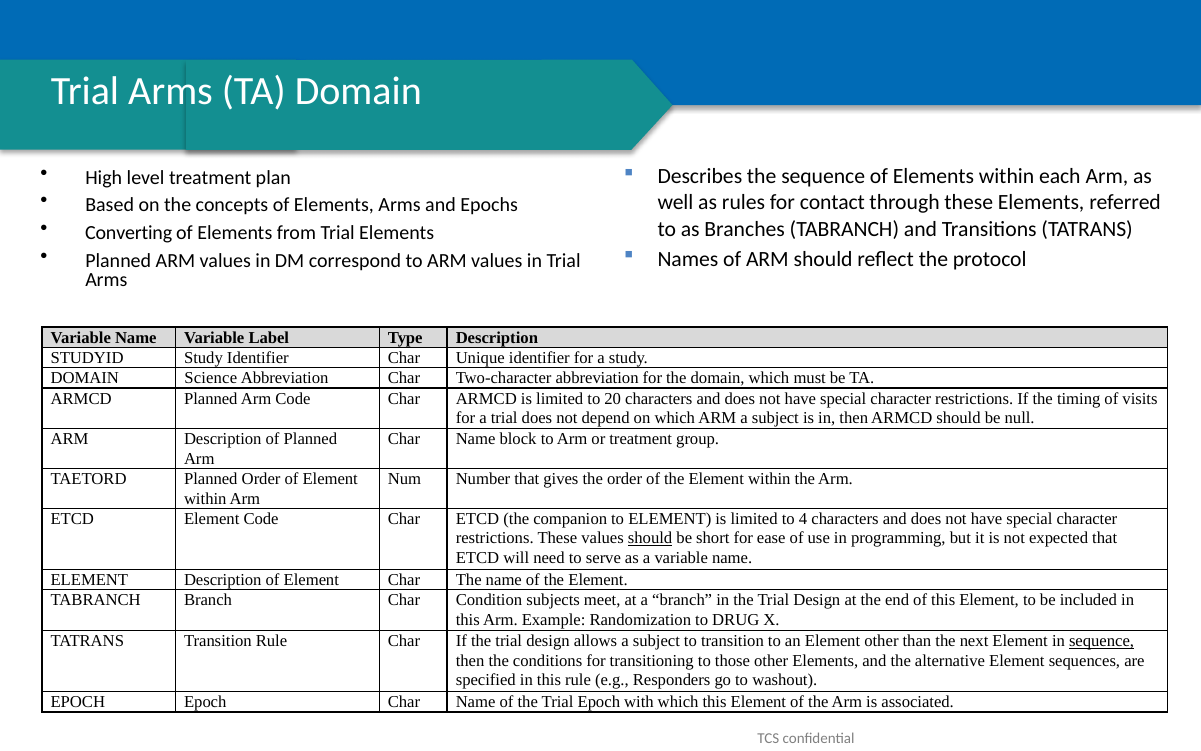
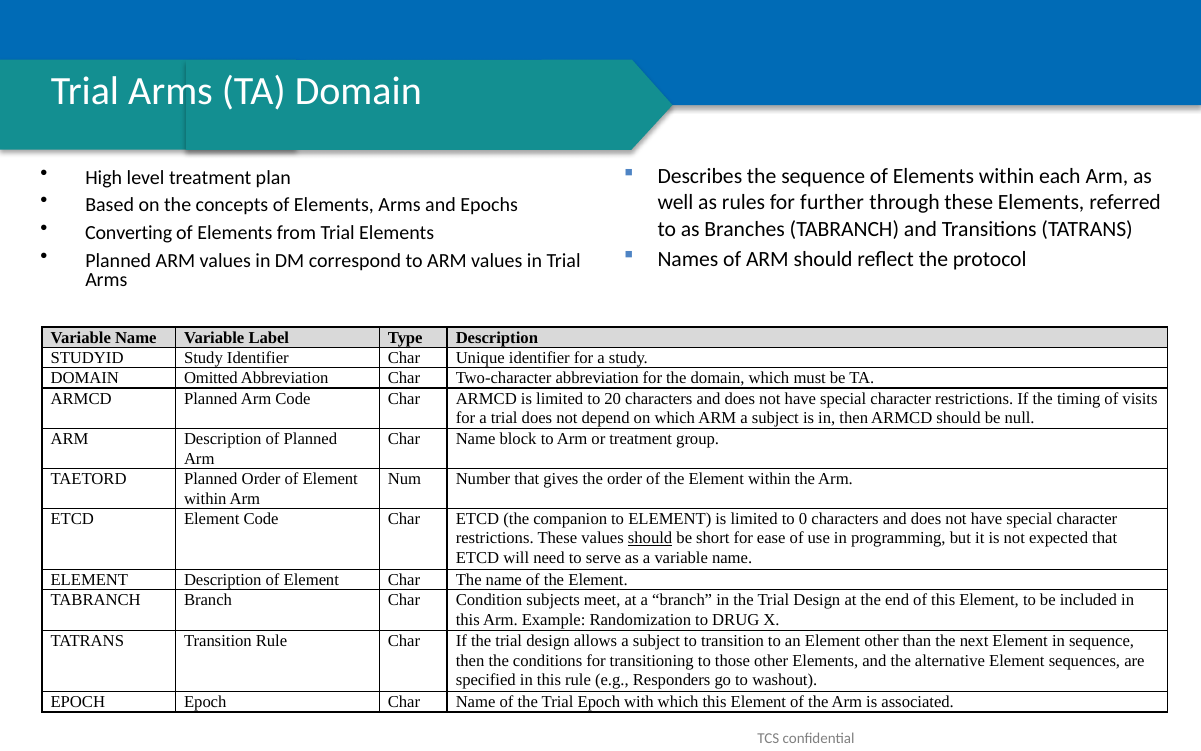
contact: contact -> further (832, 203)
Science: Science -> Omitted (211, 378)
4: 4 -> 0 (803, 519)
sequence underline: present -> none (1102, 641)
